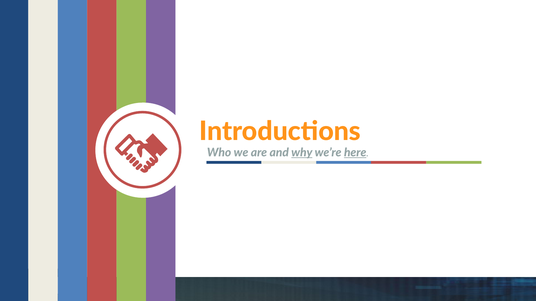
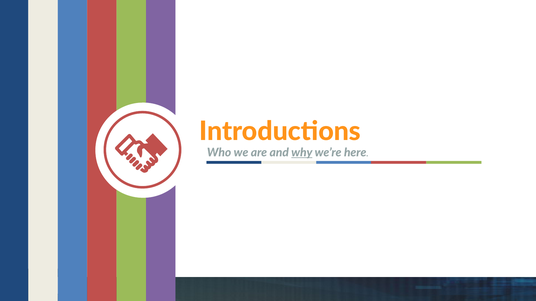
here underline: present -> none (355, 153)
